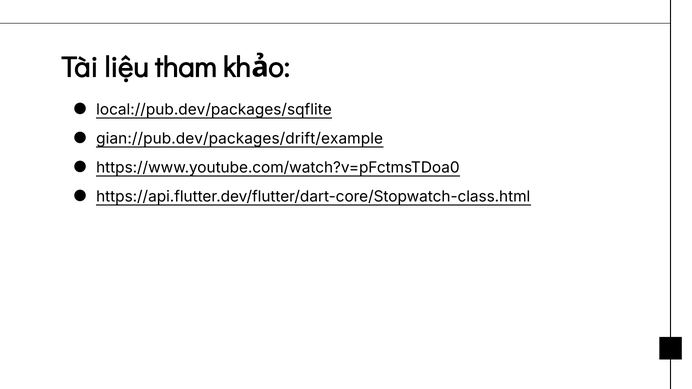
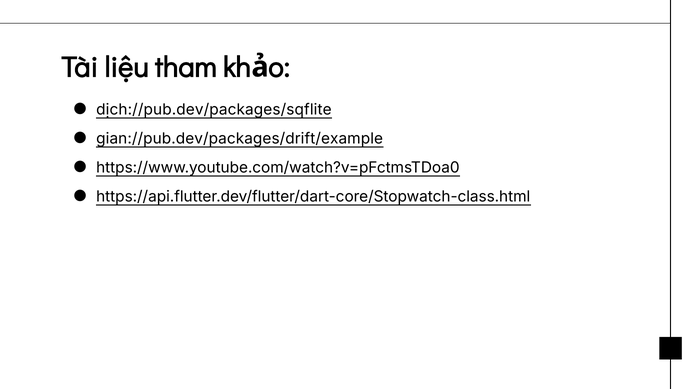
local://pub.dev/packages/sqflite: local://pub.dev/packages/sqflite -> dịch://pub.dev/packages/sqflite (214, 110)
